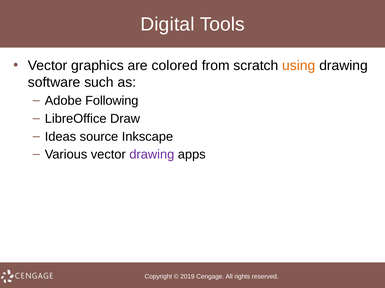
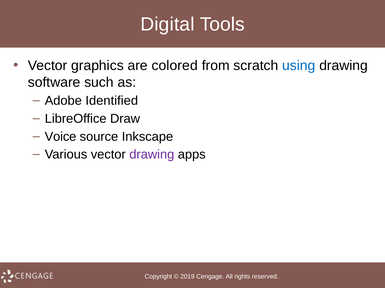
using colour: orange -> blue (299, 66)
Following: Following -> Identified (112, 101)
Ideas: Ideas -> Voice (61, 137)
